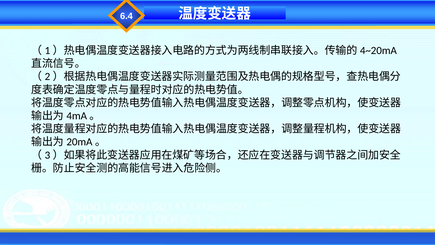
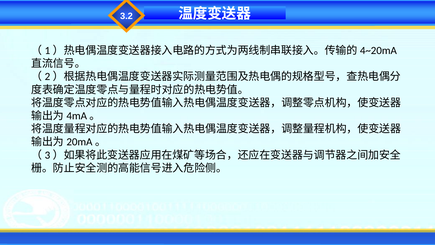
6.4: 6.4 -> 3.2 (126, 16)
